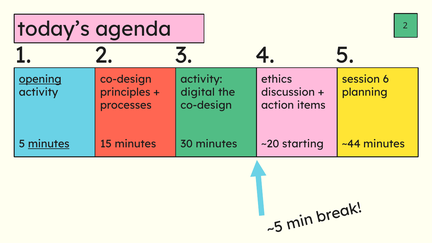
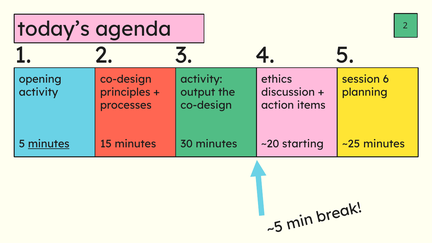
opening underline: present -> none (40, 79)
digital: digital -> output (198, 92)
~44: ~44 -> ~25 (351, 144)
